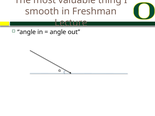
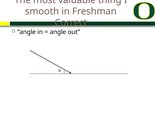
Lecture: Lecture -> Correct (71, 23)
